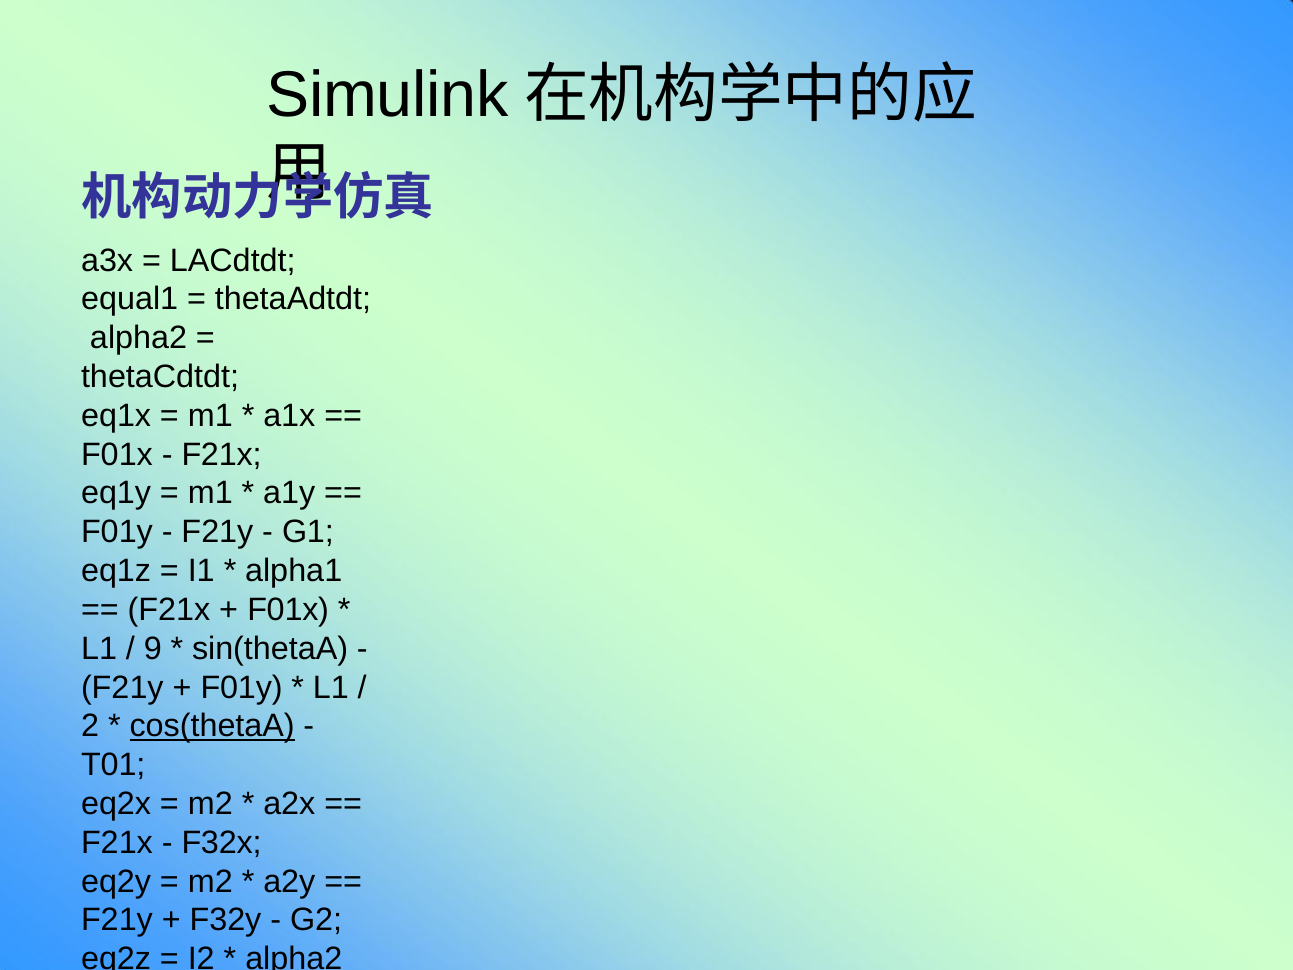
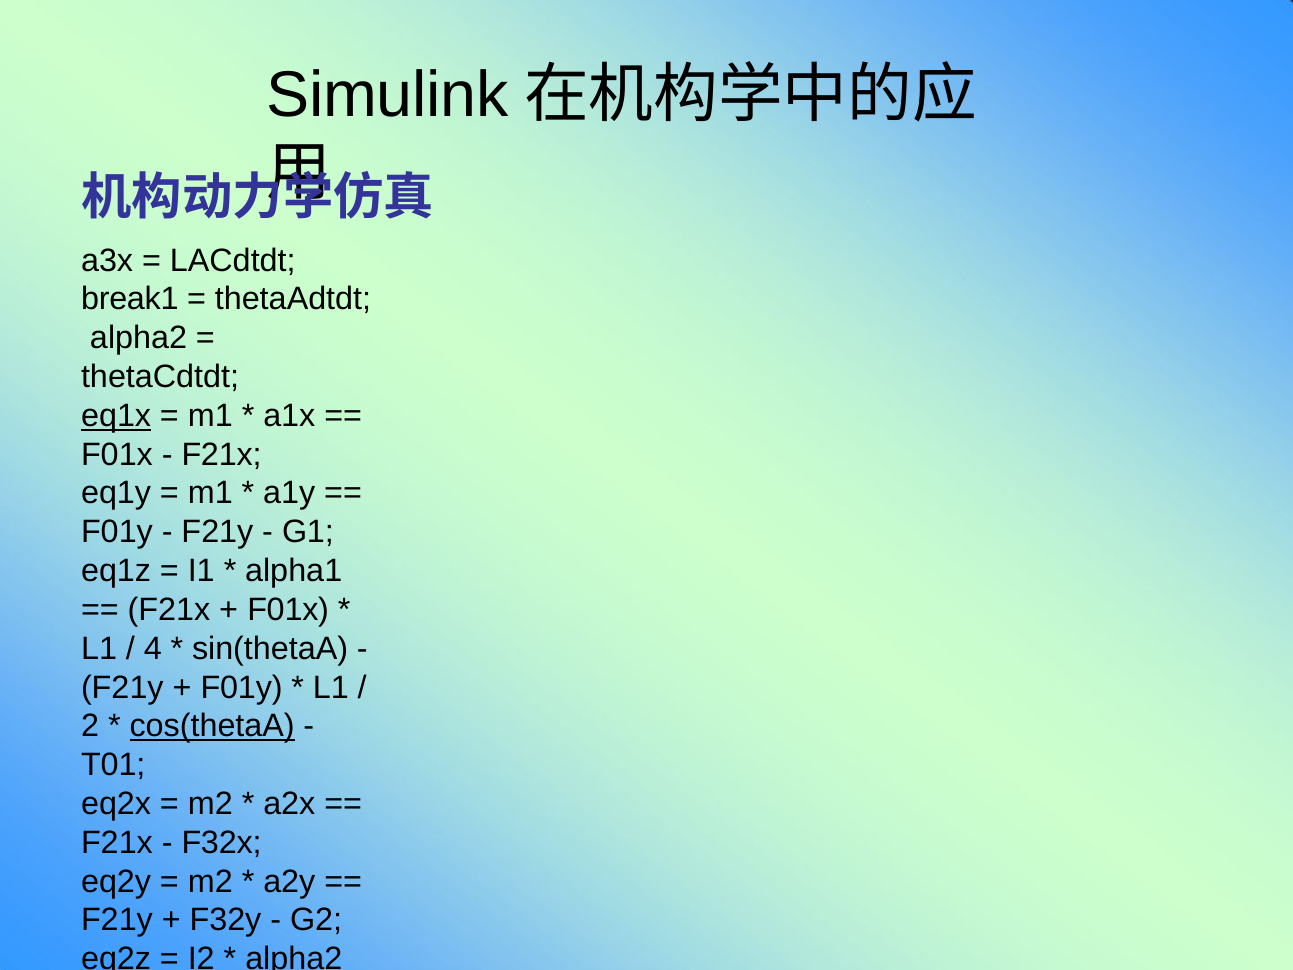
equal1: equal1 -> break1 (130, 299)
eq1x underline: none -> present (116, 416)
9: 9 -> 4 (153, 648)
